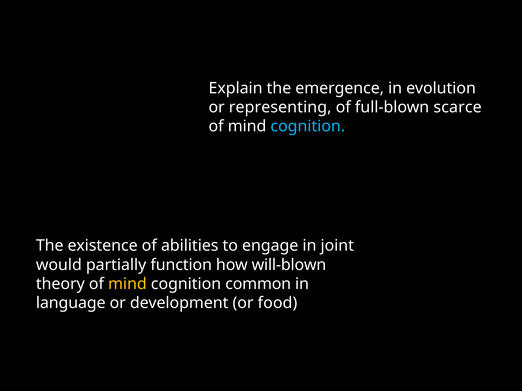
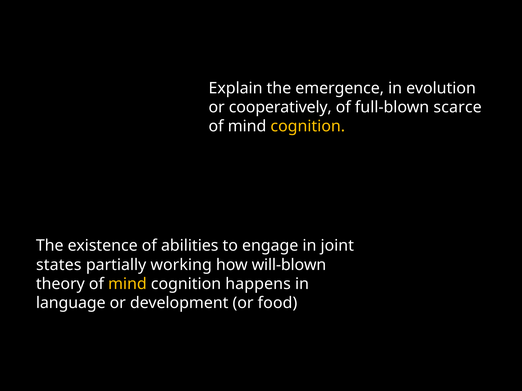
representing: representing -> cooperatively (280, 107)
cognition colour: light blue -> yellow (308, 126)
would: would -> states (59, 265)
function: function -> working (181, 265)
common: common -> happens (258, 284)
